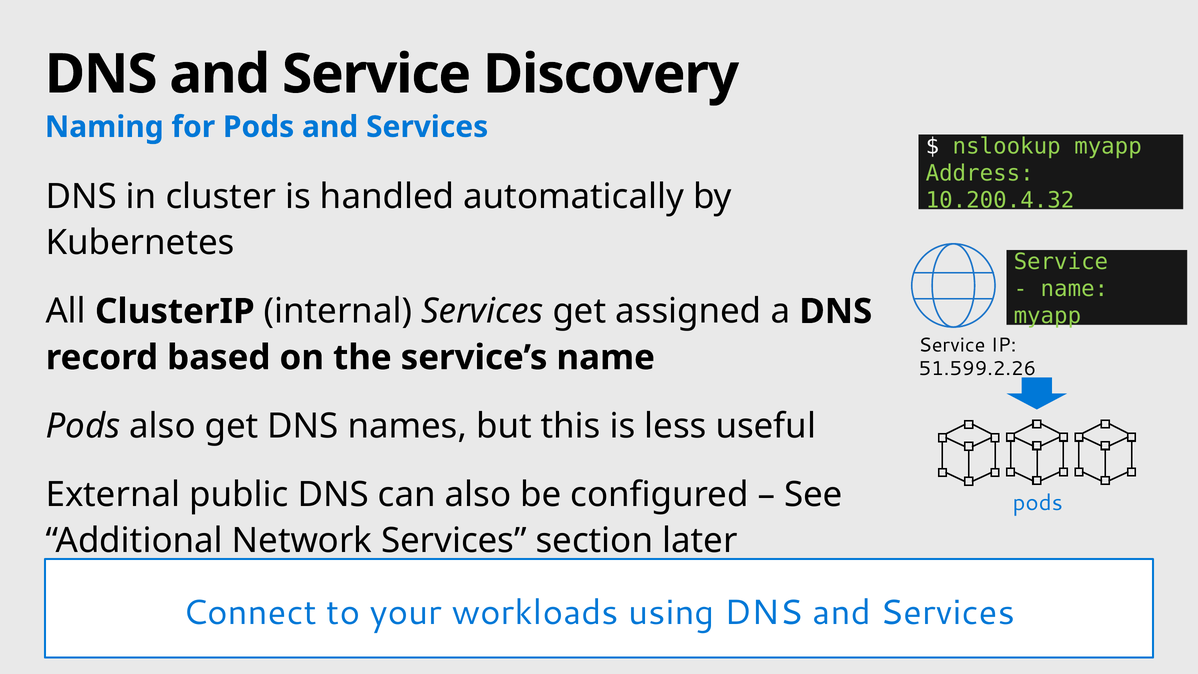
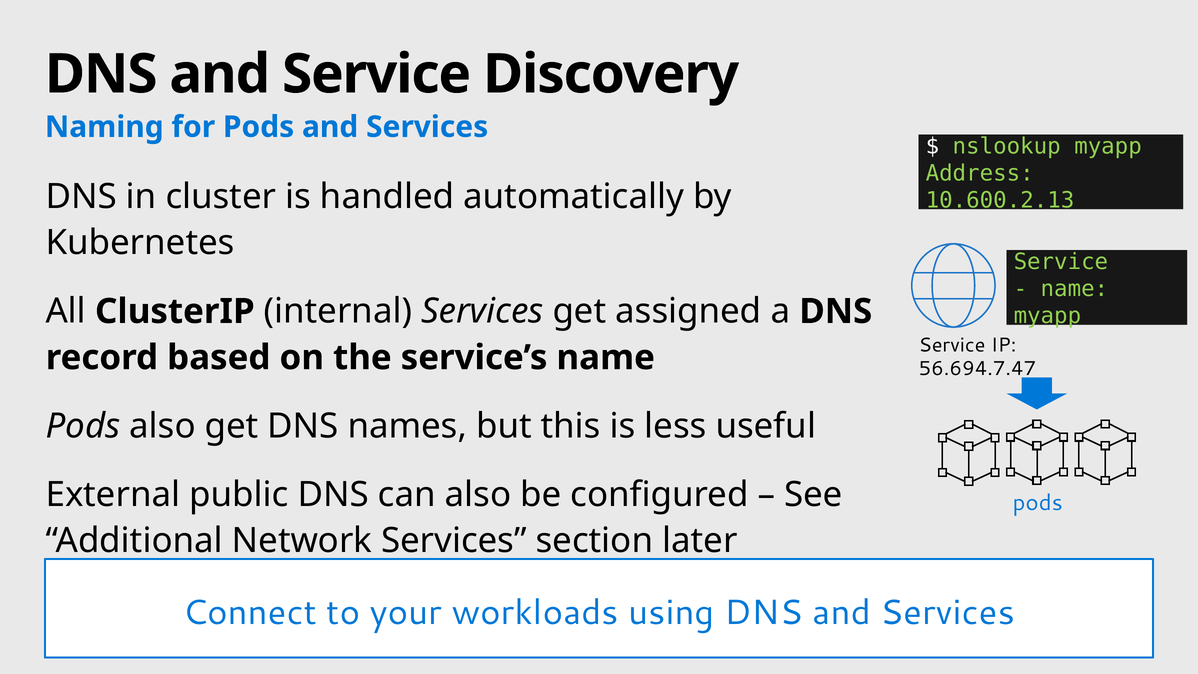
10.200.4.32: 10.200.4.32 -> 10.600.2.13 (1000, 200)
51.599.2.26: 51.599.2.26 -> 56.694.7.47 (977, 369)
